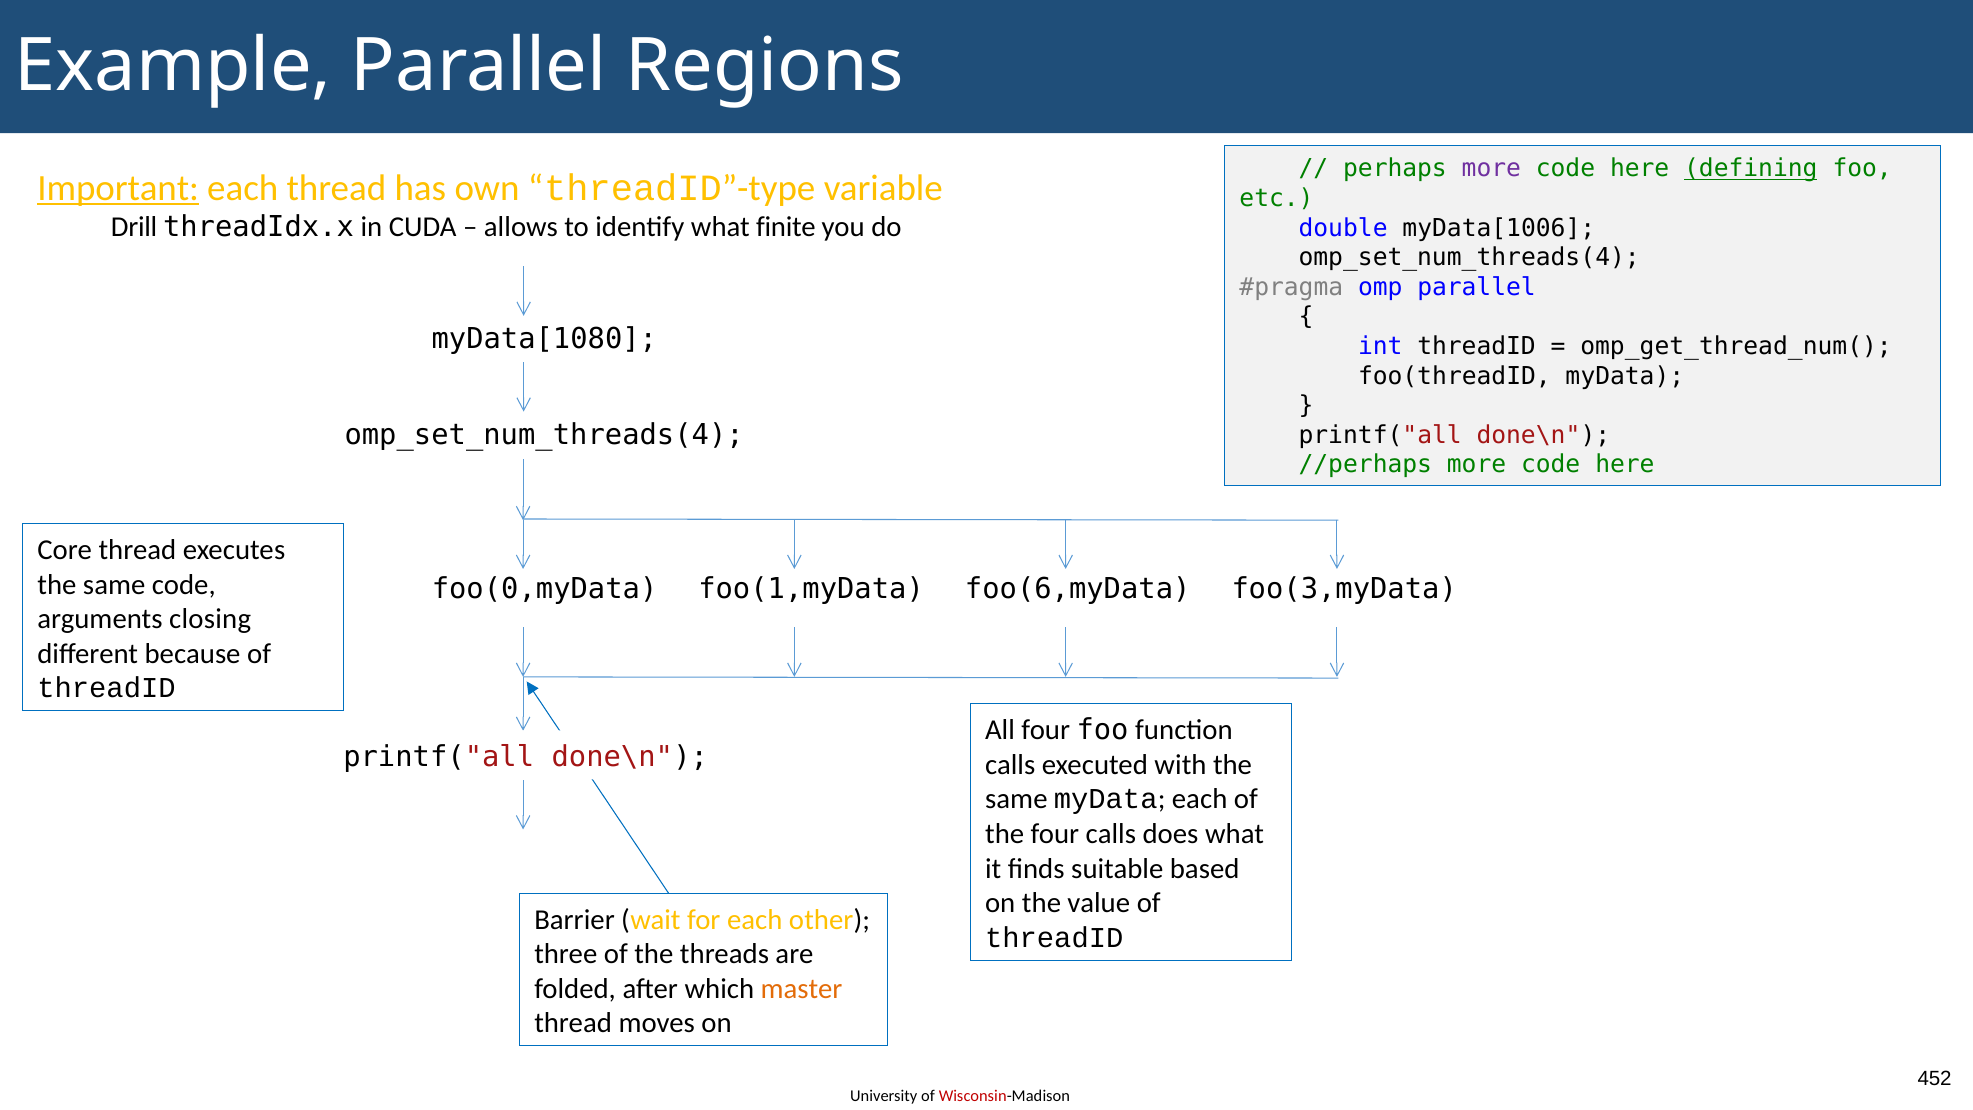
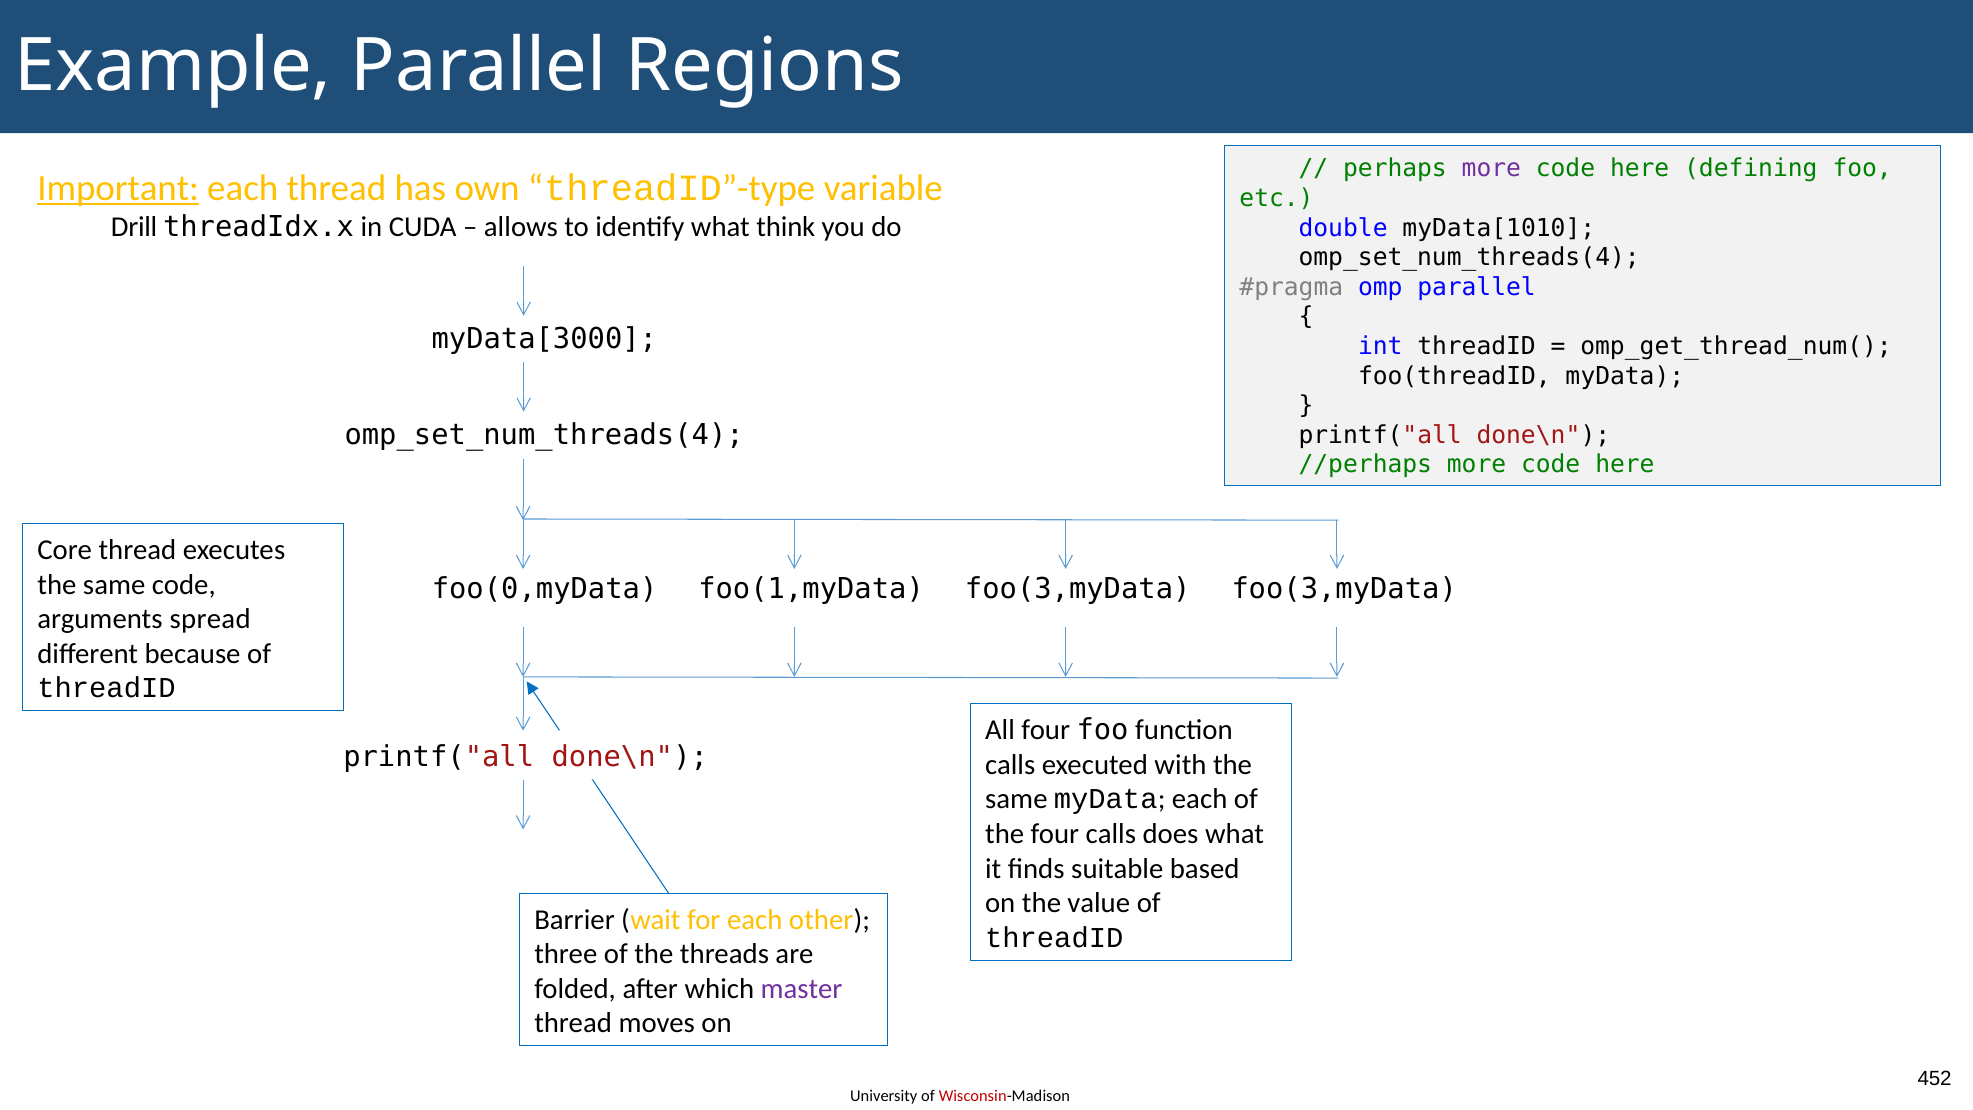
defining underline: present -> none (1751, 169)
finite: finite -> think (786, 227)
myData[1006: myData[1006 -> myData[1010 (1499, 228)
myData[1080: myData[1080 -> myData[3000 (544, 339)
foo(6,myData: foo(6,myData -> foo(3,myData (1078, 589)
closing: closing -> spread (210, 619)
master colour: orange -> purple (802, 989)
